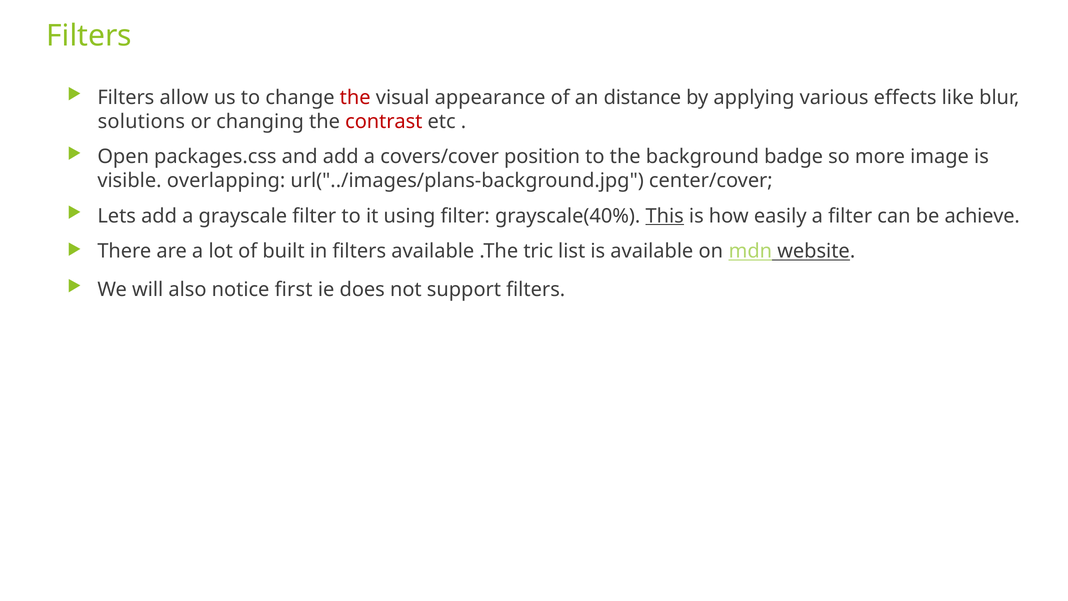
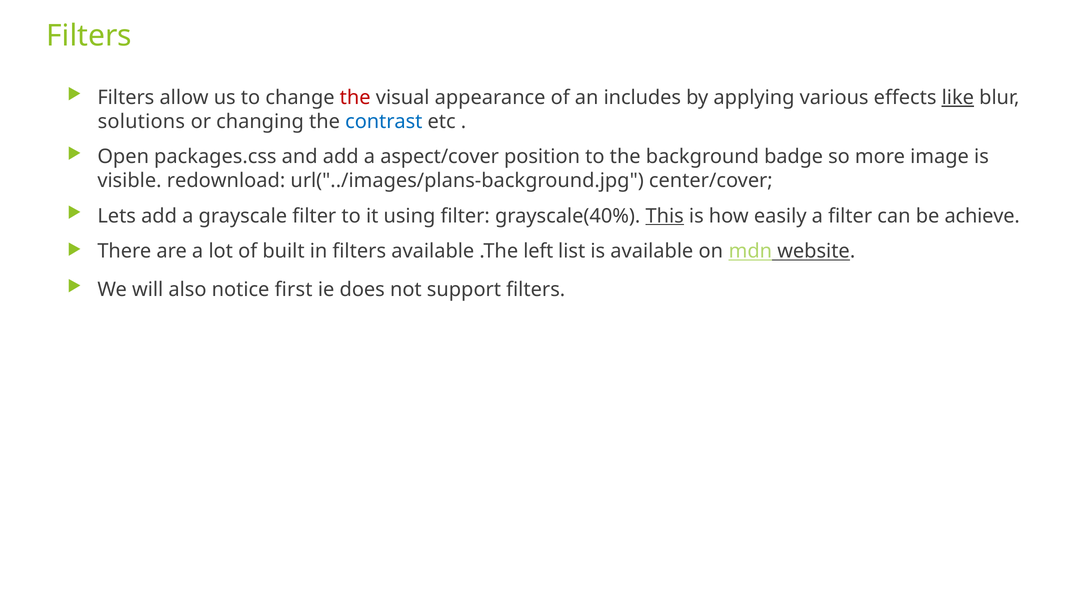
distance: distance -> includes (642, 98)
like underline: none -> present (958, 98)
contrast colour: red -> blue (384, 122)
covers/cover: covers/cover -> aspect/cover (440, 157)
overlapping: overlapping -> redownload (226, 181)
tric: tric -> left (538, 251)
